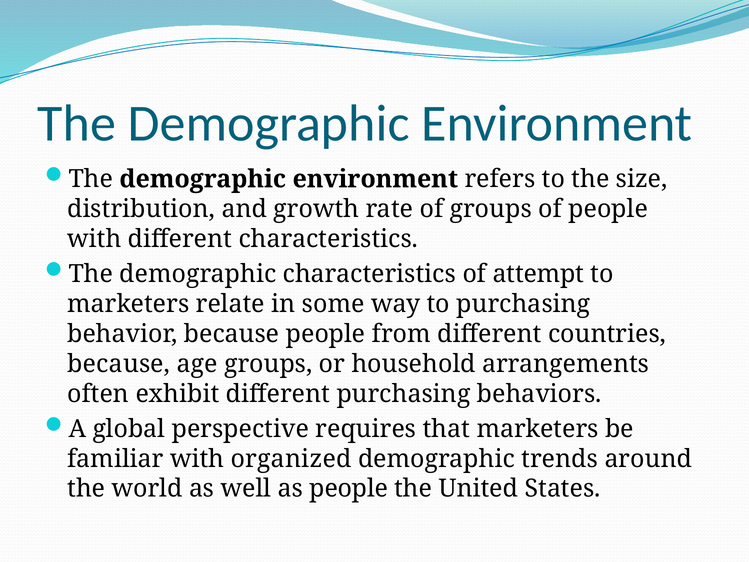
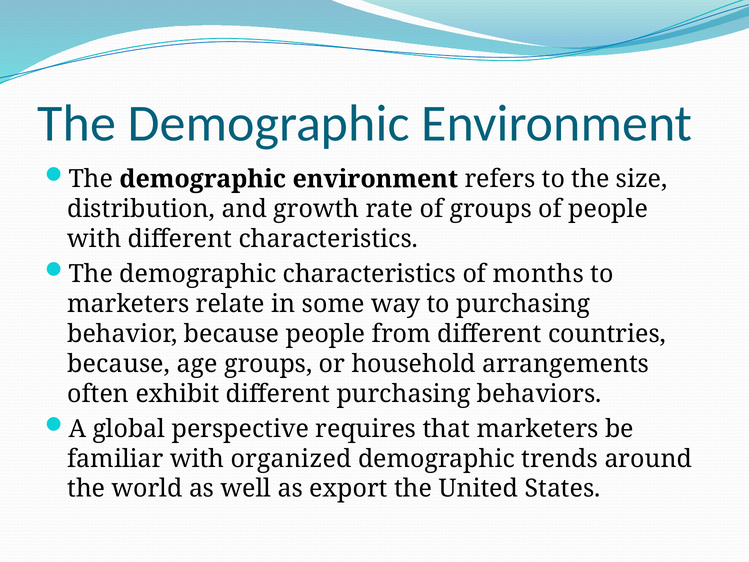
attempt: attempt -> months (538, 274)
as people: people -> export (349, 489)
